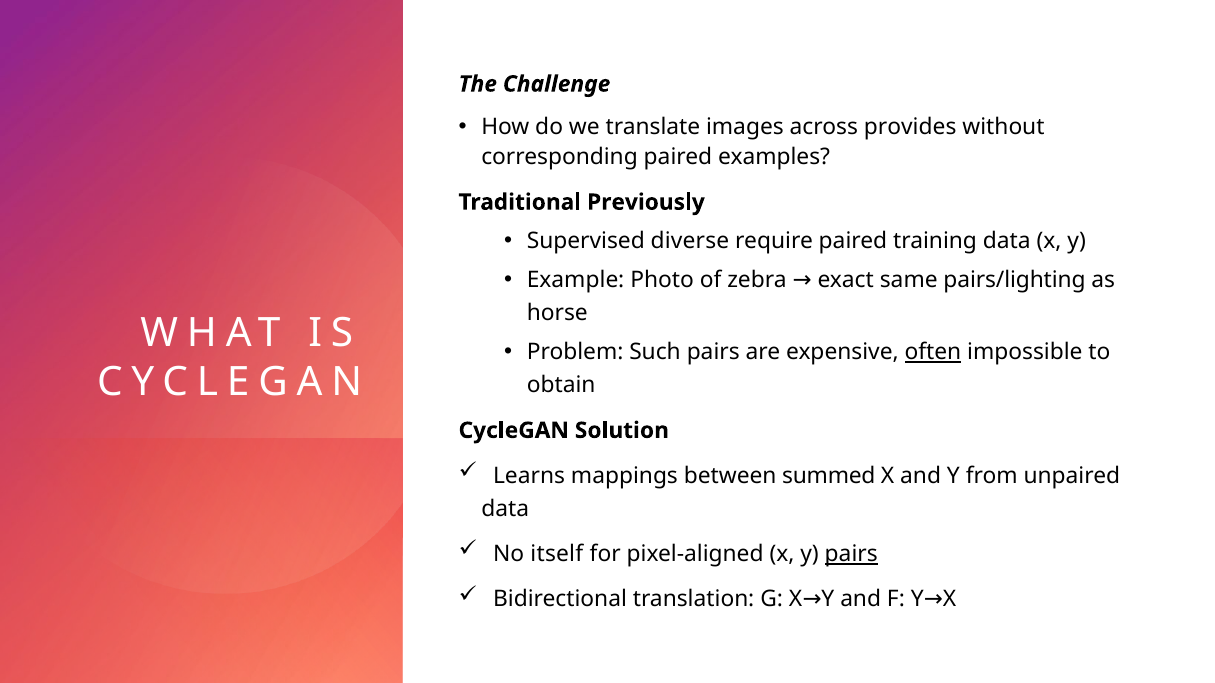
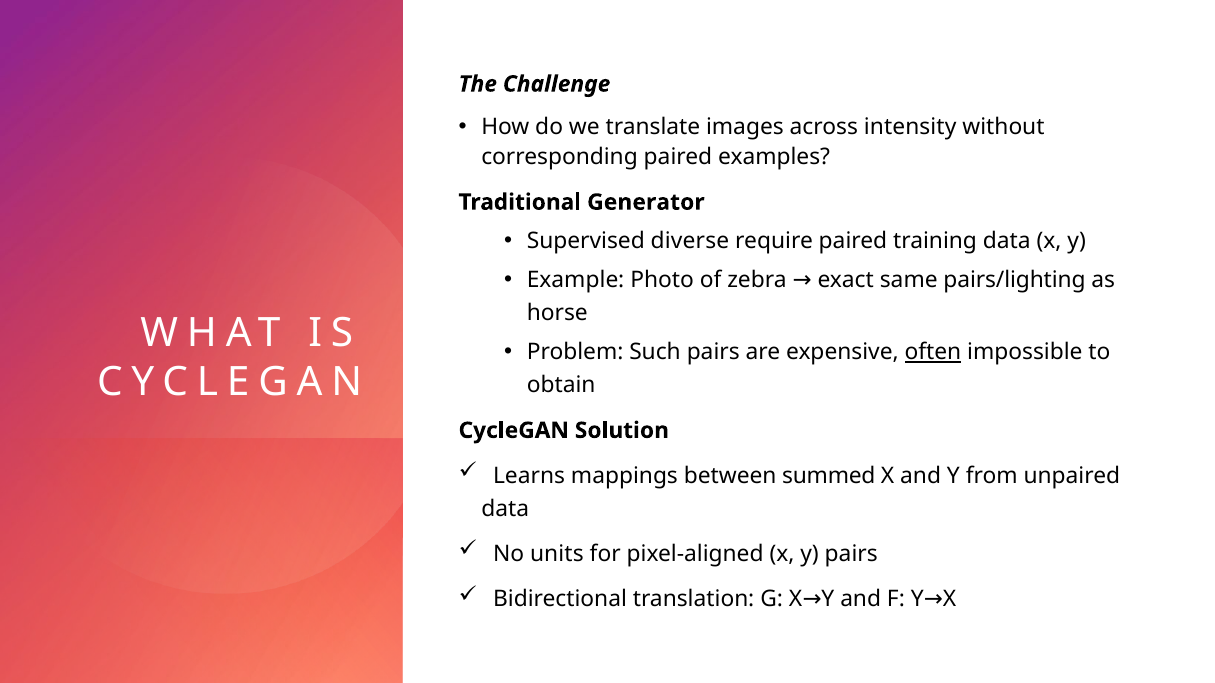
provides: provides -> intensity (910, 127)
Previously: Previously -> Generator (646, 202)
itself: itself -> units (557, 554)
pairs underline: present -> none (851, 554)
